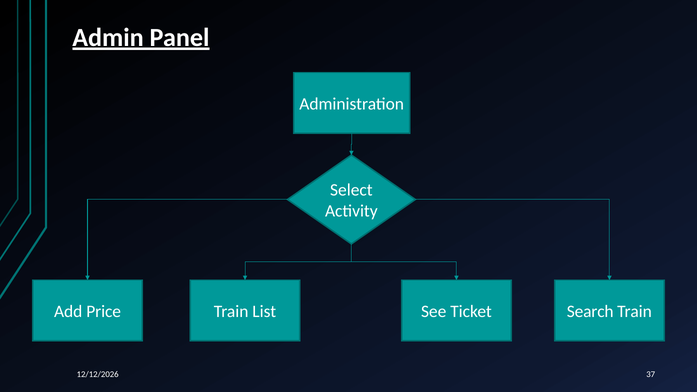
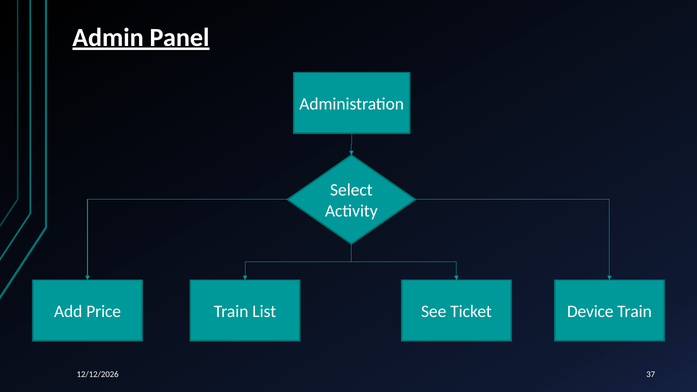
Search: Search -> Device (590, 312)
